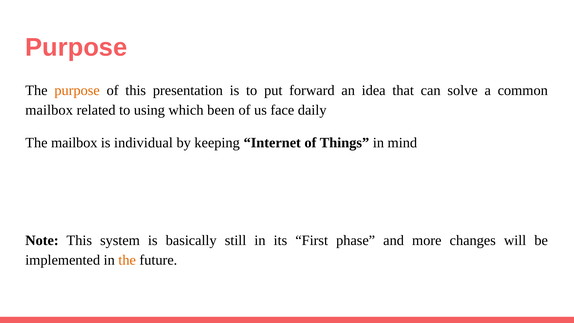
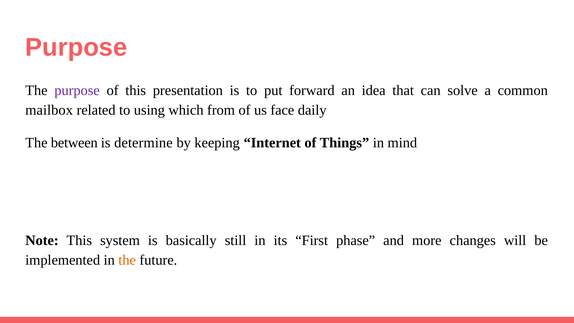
purpose colour: orange -> purple (77, 90)
been: been -> from (221, 110)
The mailbox: mailbox -> between (74, 143)
individual: individual -> determine (143, 143)
